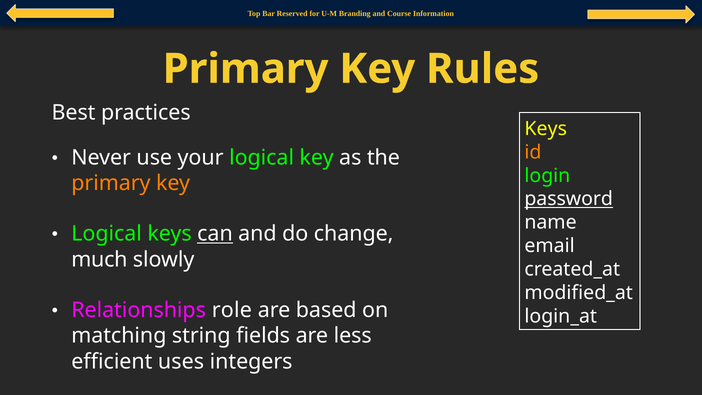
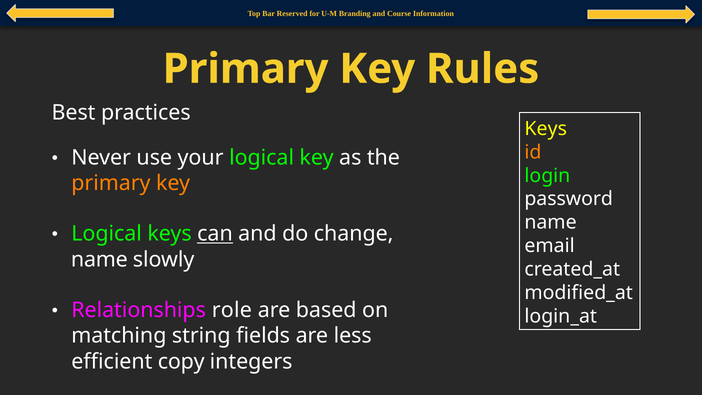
password underline: present -> none (569, 199)
much: much -> name (99, 260)
uses: uses -> copy (181, 361)
